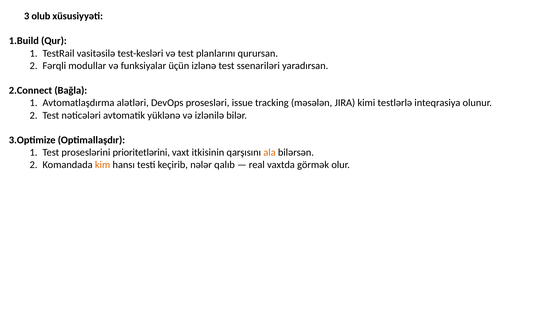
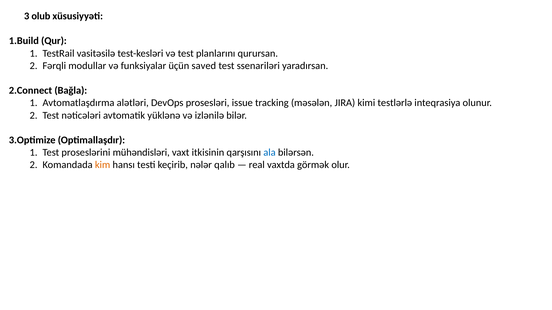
izlənə: izlənə -> saved (204, 66)
prioritetlərini: prioritetlərini -> mühəndisləri (141, 153)
ala colour: orange -> blue (270, 153)
